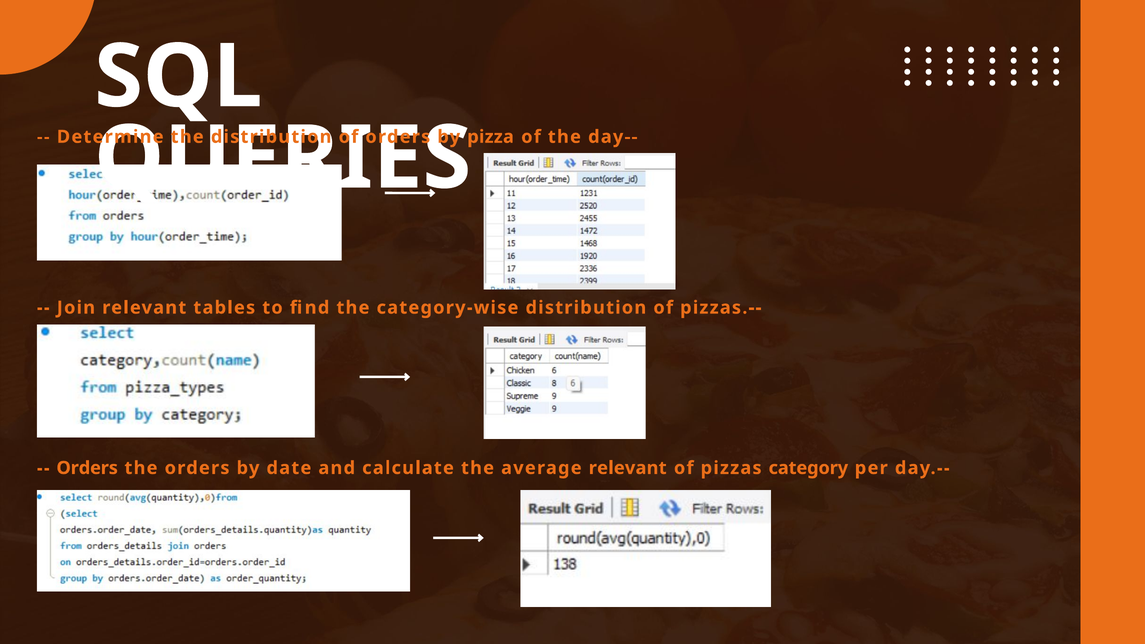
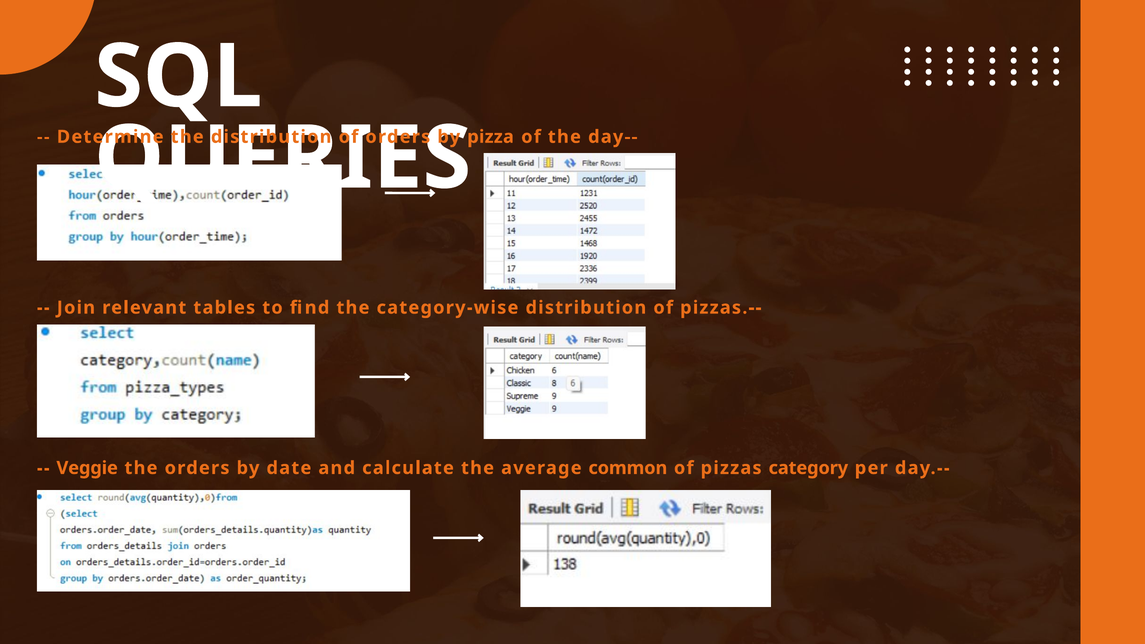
Orders: Orders -> Veggie (87, 468)
average relevant: relevant -> common (628, 468)
